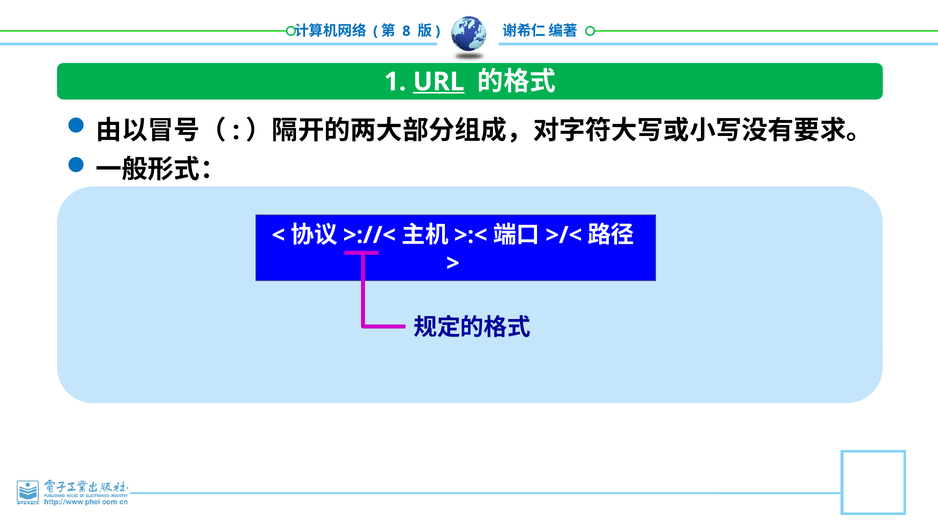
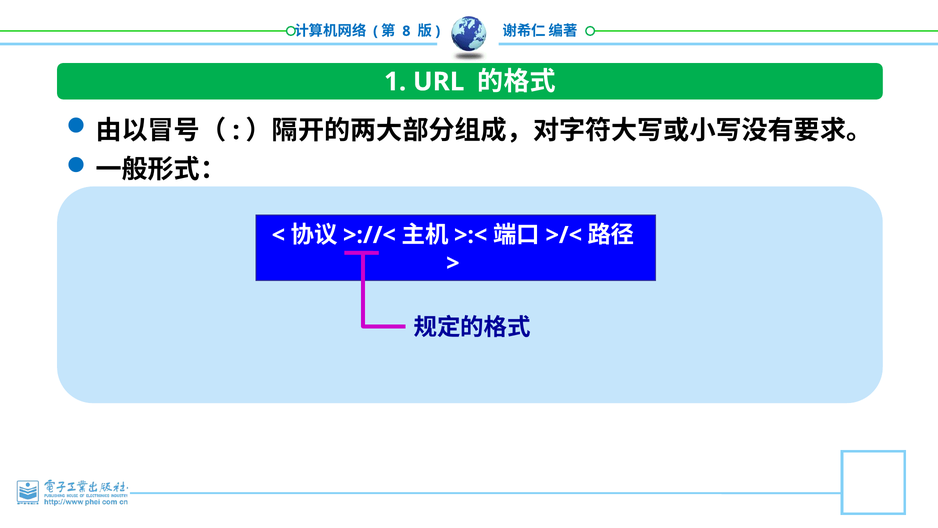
URL underline: present -> none (439, 82)
